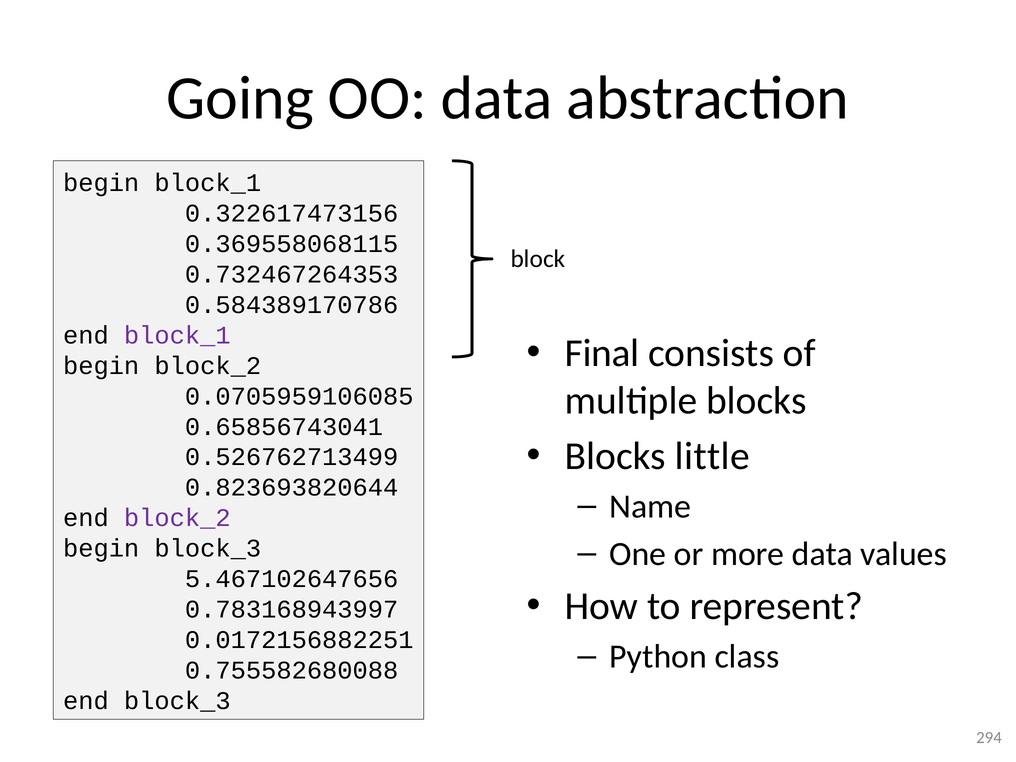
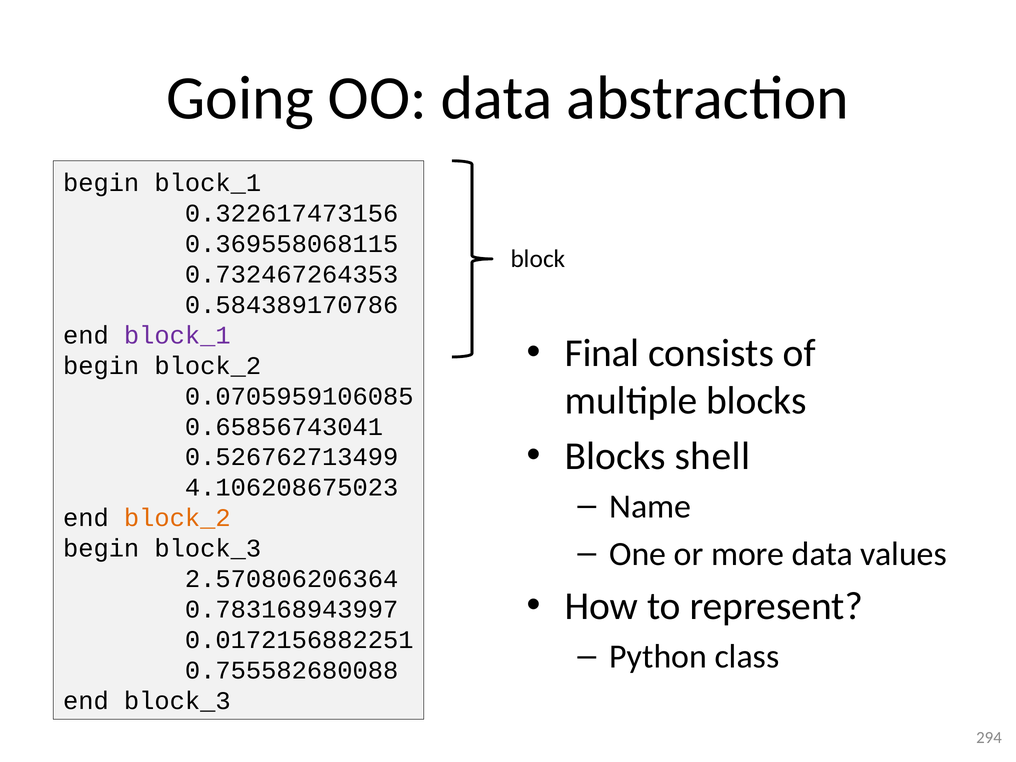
little: little -> shell (712, 456)
0.823693820644: 0.823693820644 -> 4.106208675023 (292, 488)
block_2 colour: purple -> orange (177, 518)
5.467102647656: 5.467102647656 -> 2.570806206364 (292, 579)
